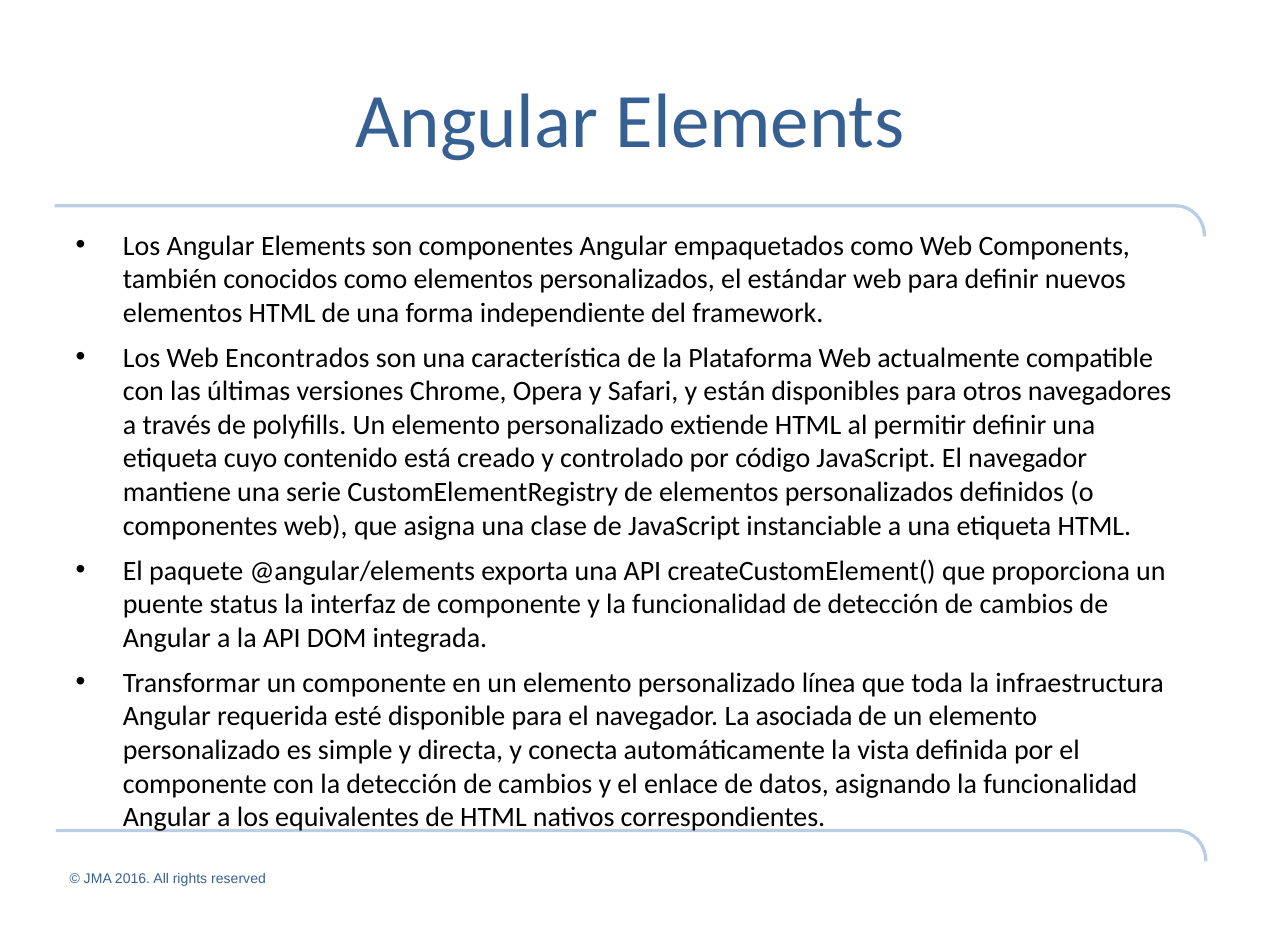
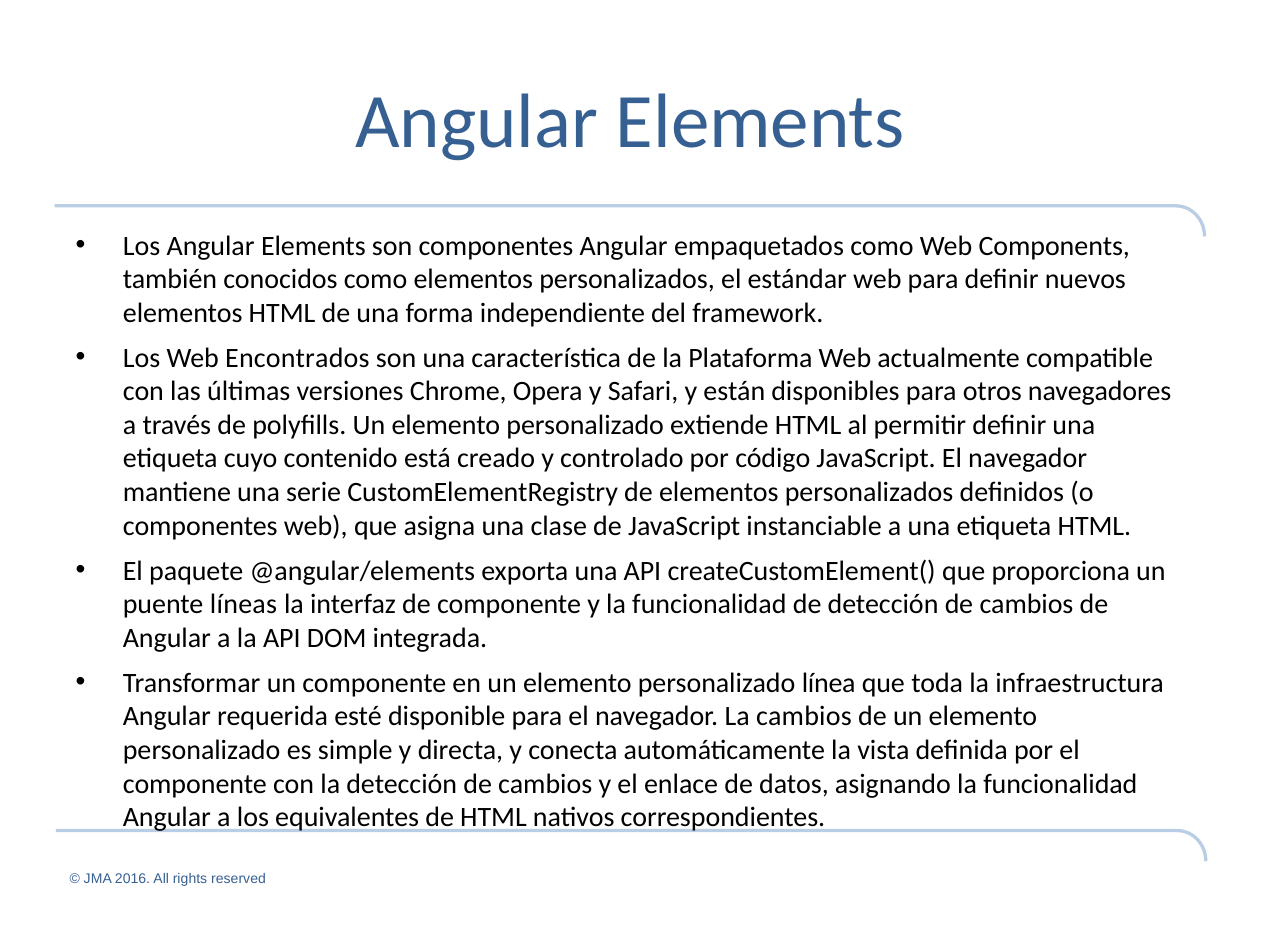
status: status -> líneas (244, 604)
La asociada: asociada -> cambios (804, 716)
